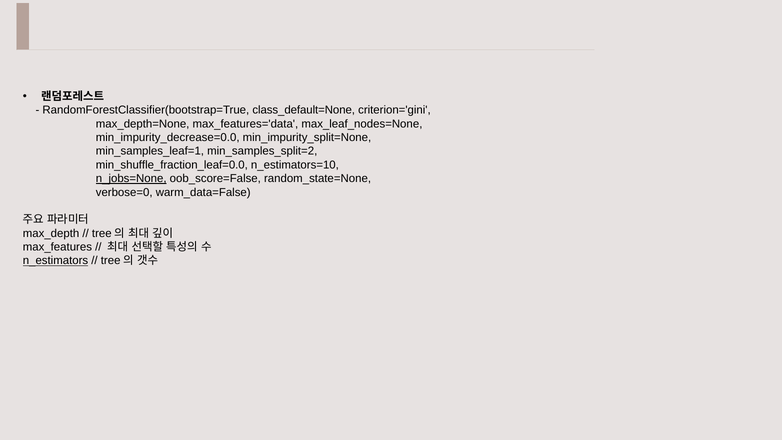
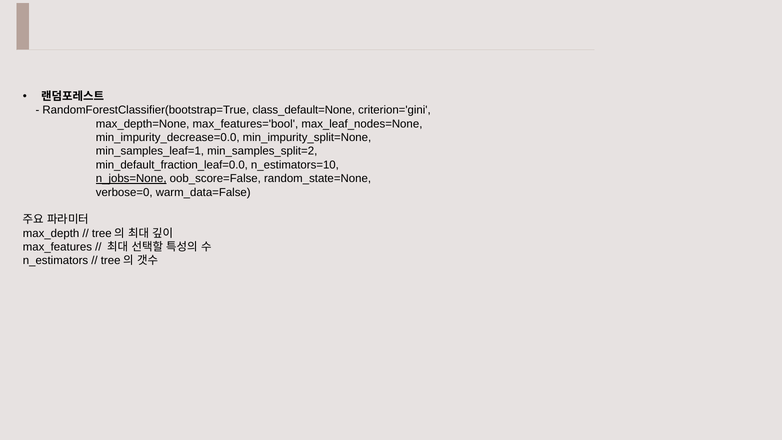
max_features='data: max_features='data -> max_features='bool (245, 124)
min_shuffle_fraction_leaf=0.0: min_shuffle_fraction_leaf=0.0 -> min_default_fraction_leaf=0.0 (172, 165)
n_estimators underline: present -> none (55, 261)
